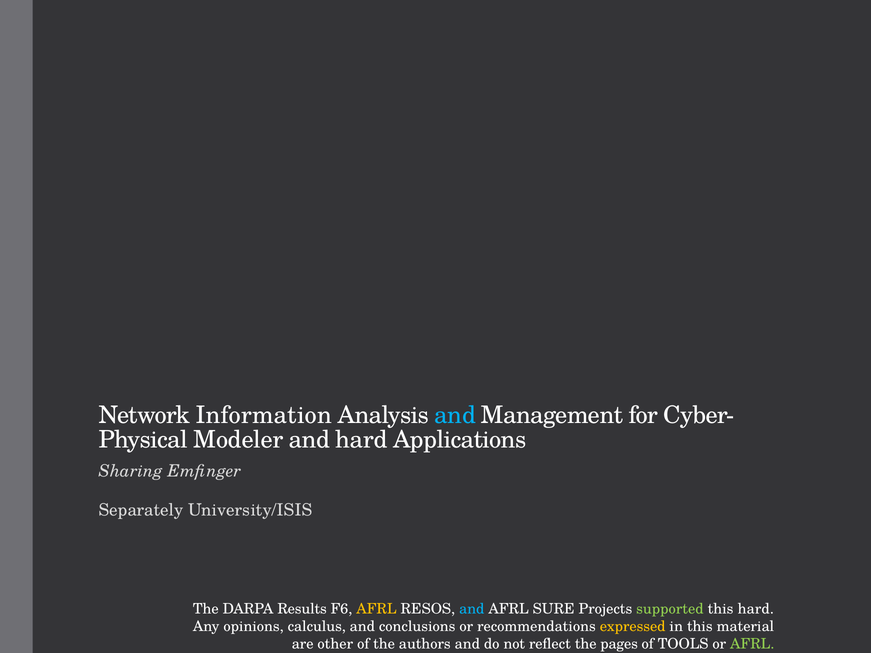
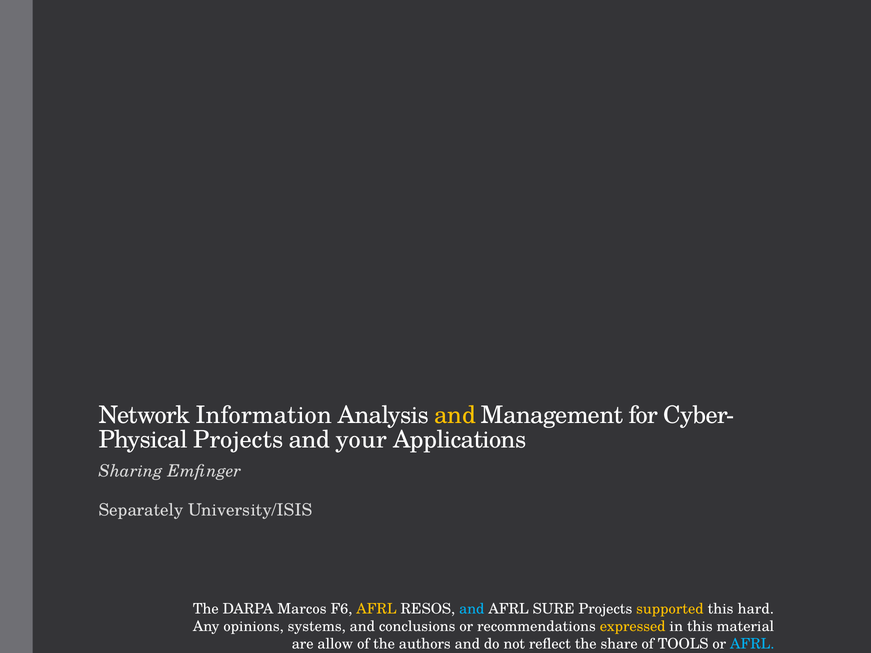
and colour: light blue -> yellow (455, 415)
Modeler: Modeler -> Projects (238, 440)
and hard: hard -> your (361, 440)
Results: Results -> Marcos (302, 609)
supported colour: light green -> yellow (670, 609)
calculus: calculus -> systems (317, 627)
other: other -> allow (335, 644)
pages: pages -> share (619, 644)
AFRL colour: light green -> light blue (752, 644)
